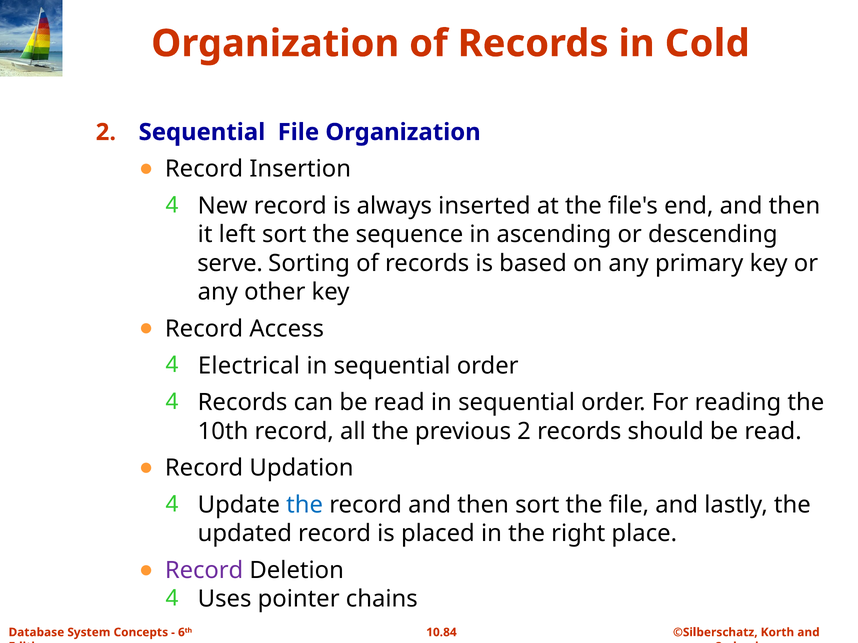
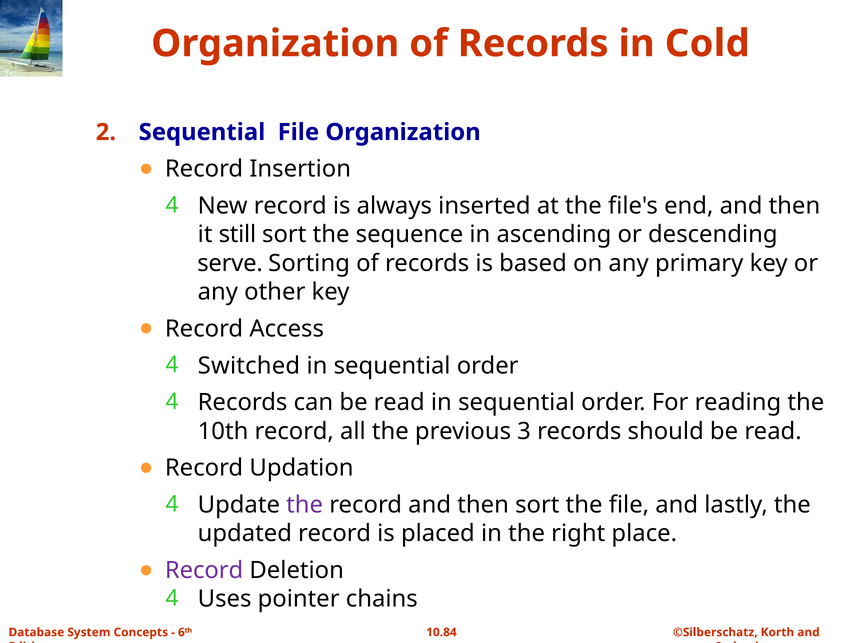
left: left -> still (237, 235)
Electrical: Electrical -> Switched (249, 366)
previous 2: 2 -> 3 (524, 431)
the colour: blue -> purple (305, 505)
